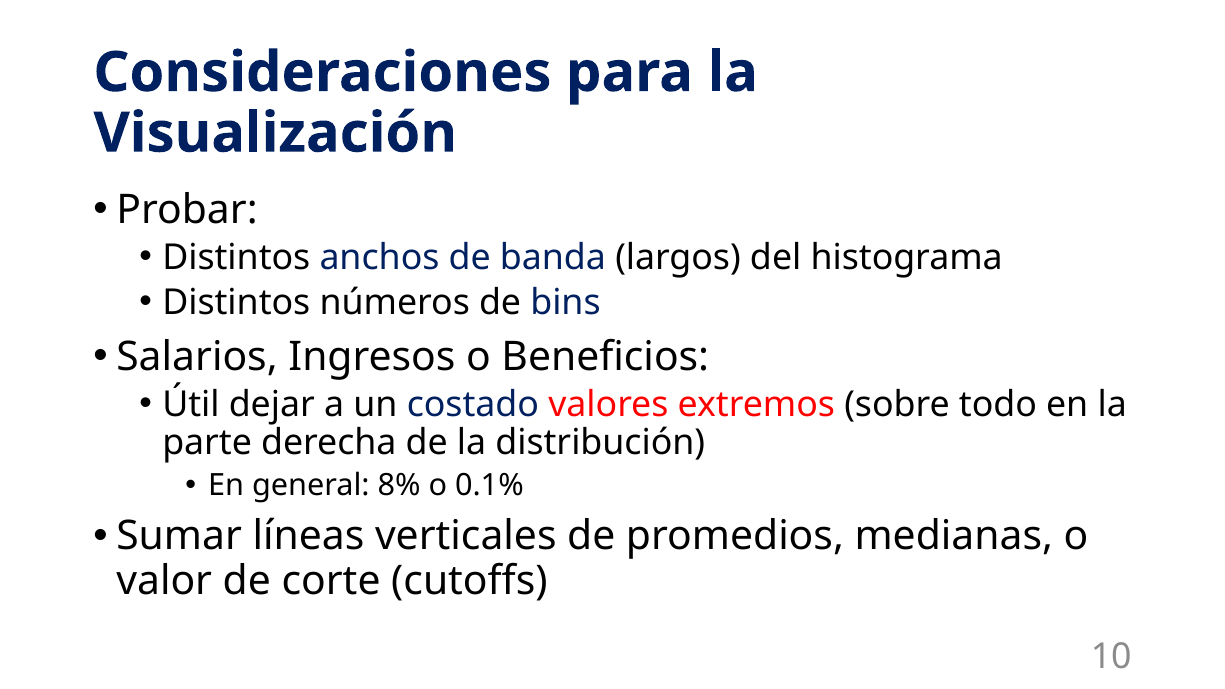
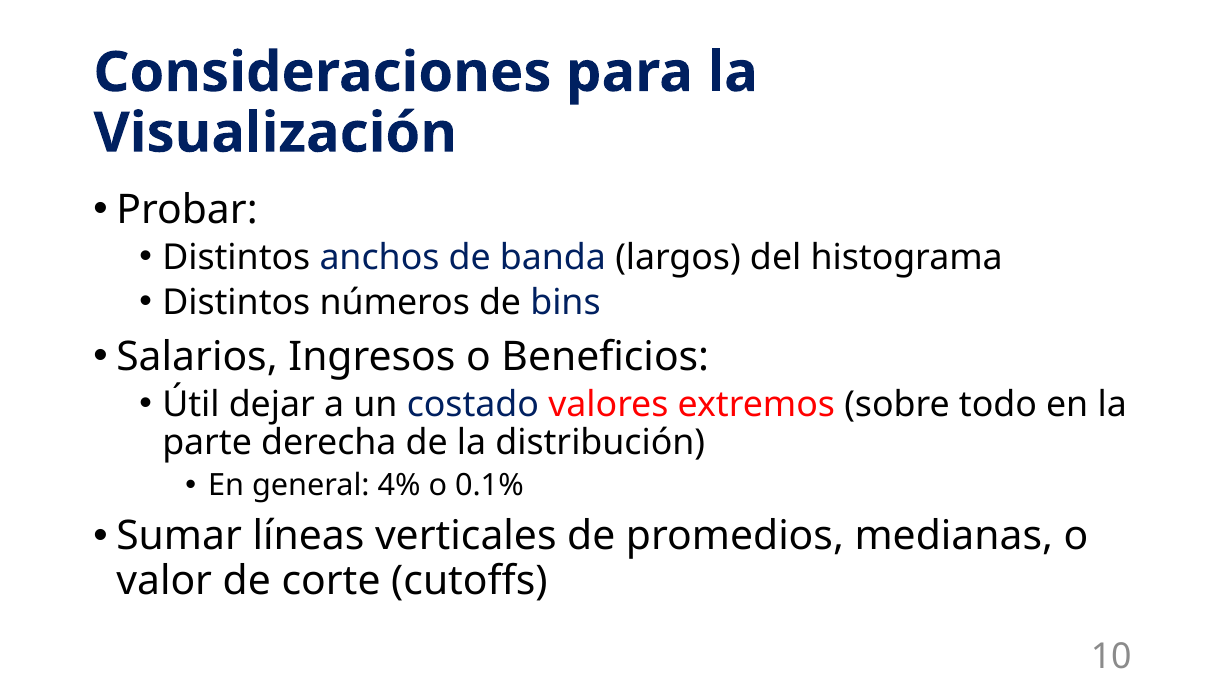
8%: 8% -> 4% (399, 485)
